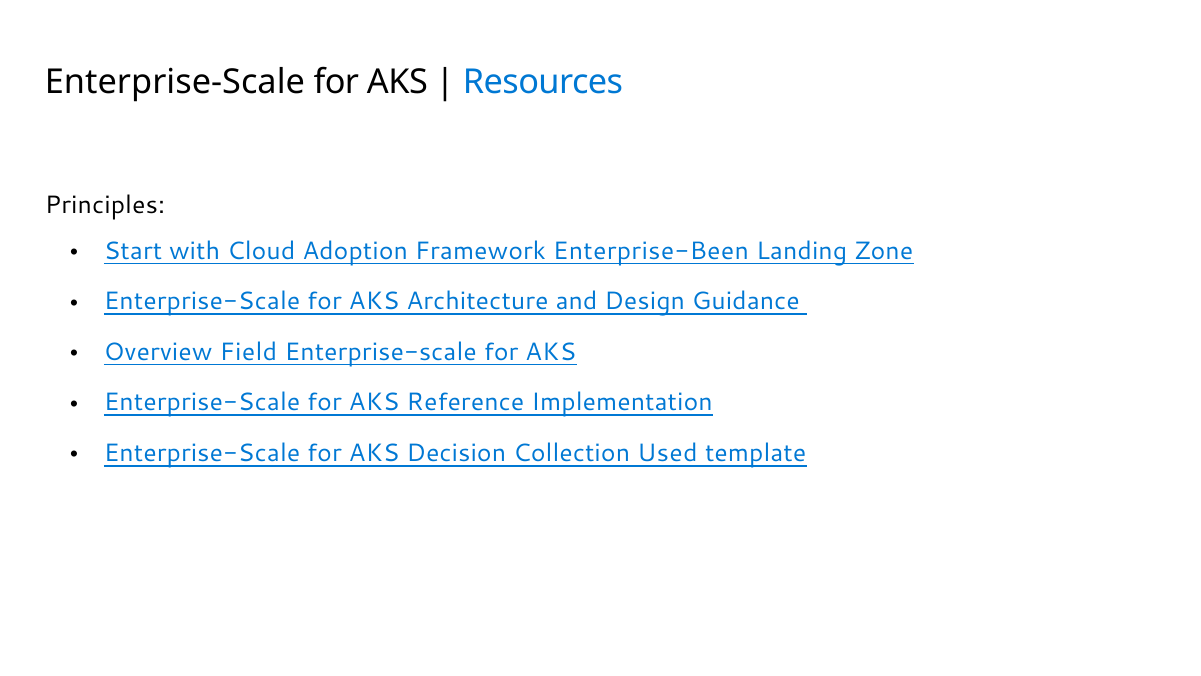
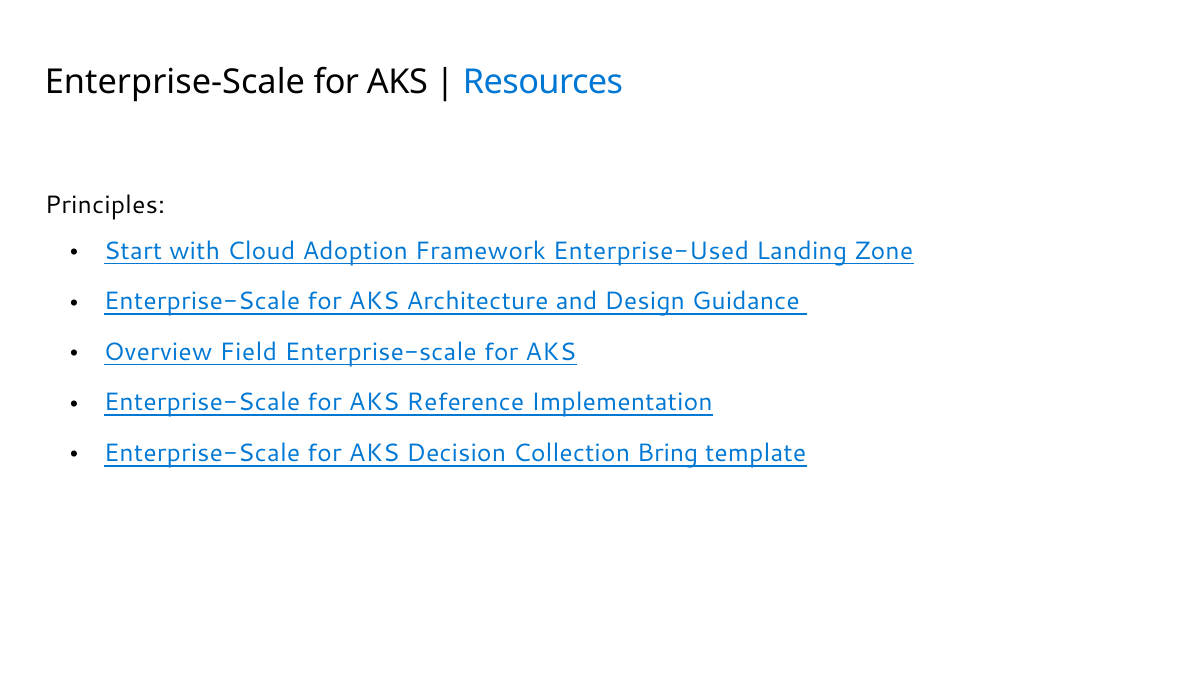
Enterprise-Been: Enterprise-Been -> Enterprise-Used (651, 251)
Used: Used -> Bring (668, 453)
